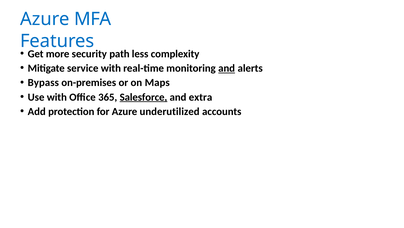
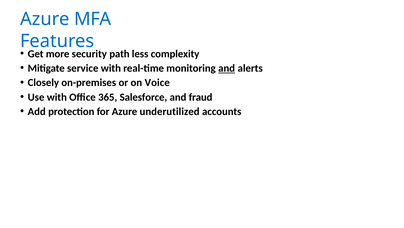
Bypass: Bypass -> Closely (43, 83)
Maps: Maps -> Voice (157, 83)
Salesforce underline: present -> none (143, 97)
extra: extra -> fraud (201, 97)
